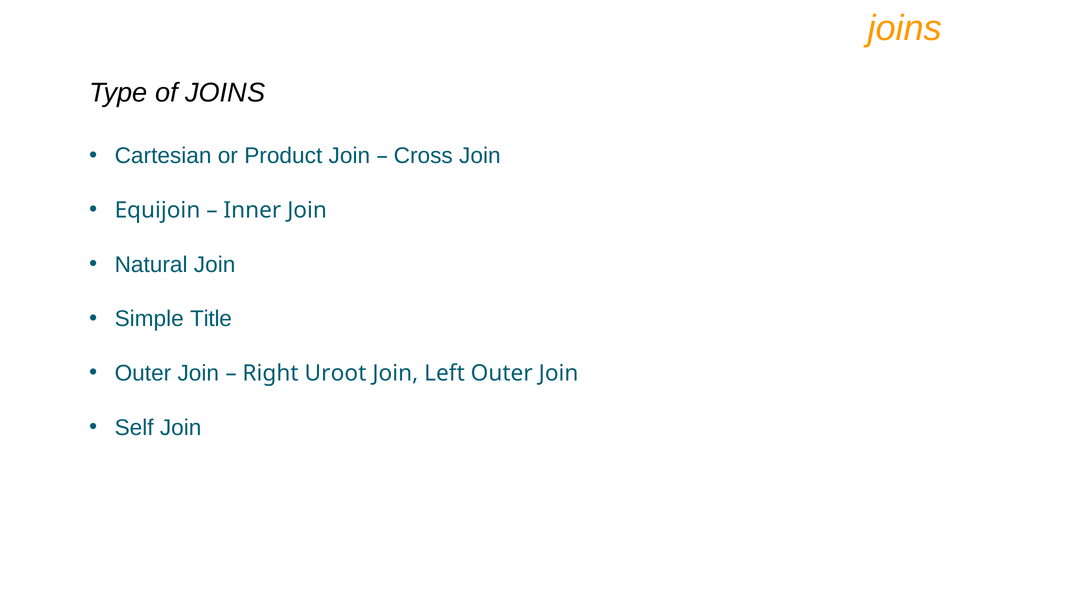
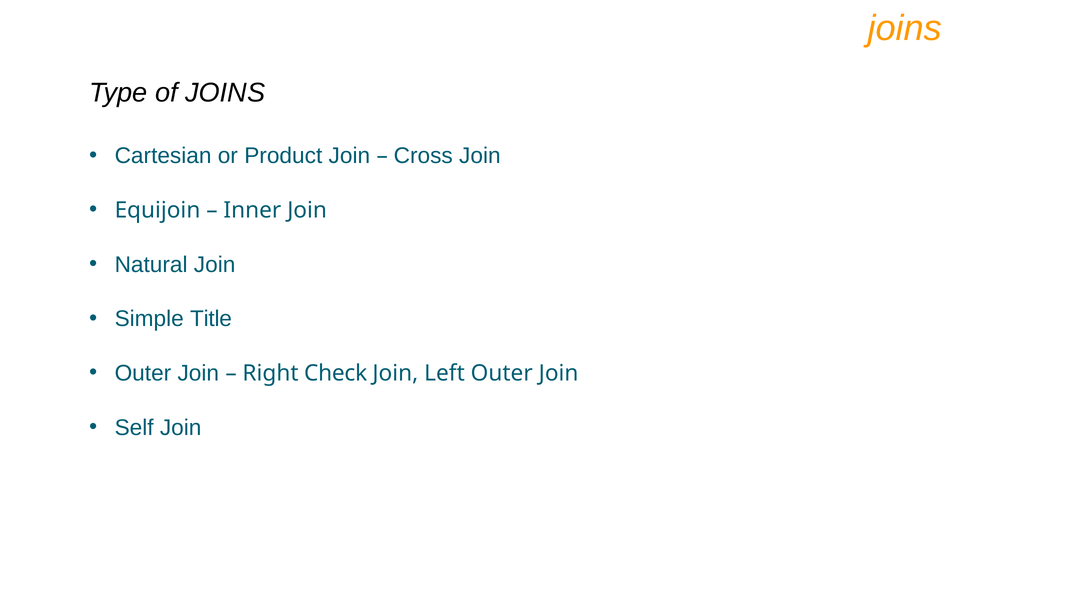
Uroot: Uroot -> Check (336, 373)
